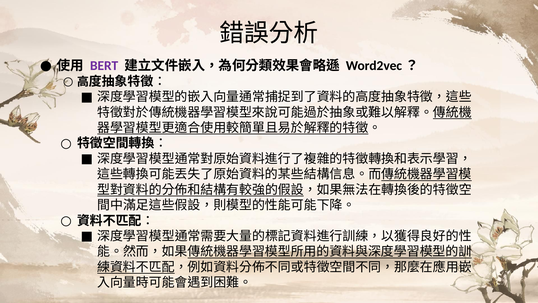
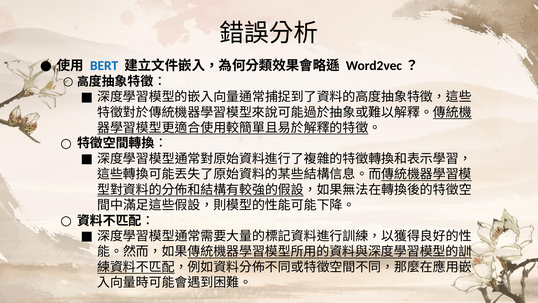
BERT colour: purple -> blue (104, 66)
